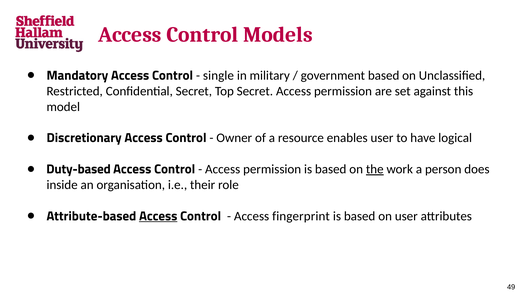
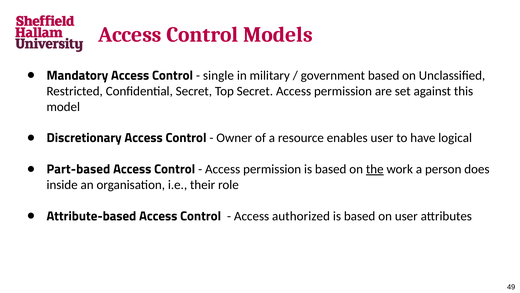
Duty-based: Duty-based -> Part-based (78, 169)
Access underline: present -> none (158, 216)
fingerprint: fingerprint -> authorized (301, 216)
